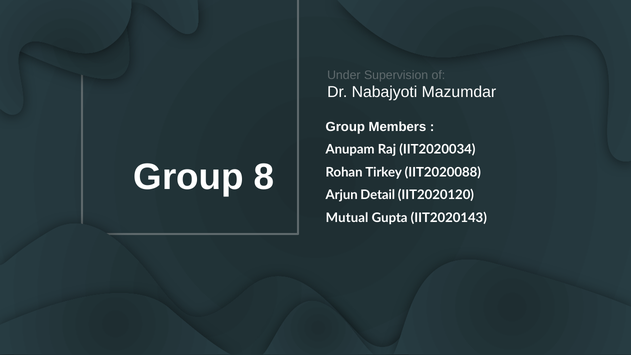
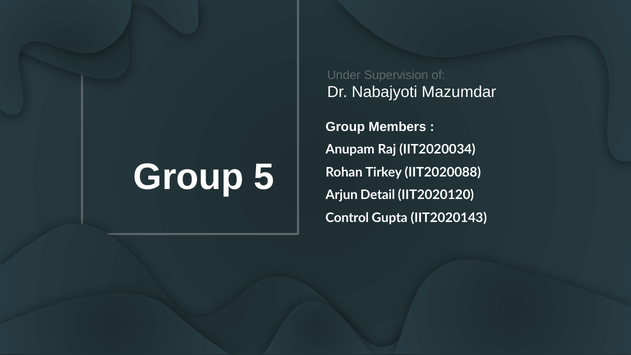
8: 8 -> 5 (264, 177)
Mutual: Mutual -> Control (347, 218)
